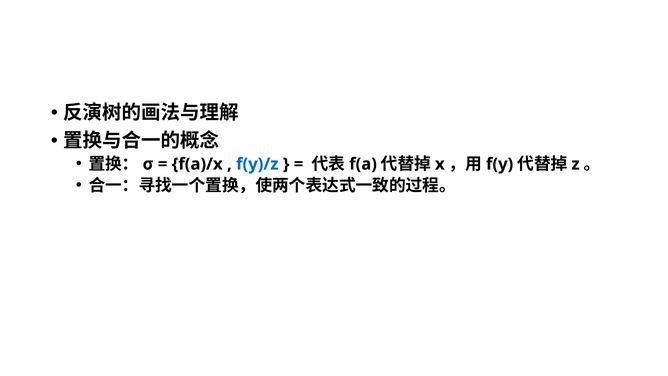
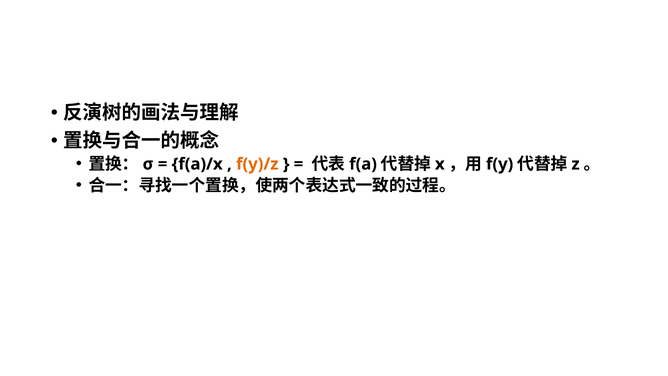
f(y)/z colour: blue -> orange (257, 164)
